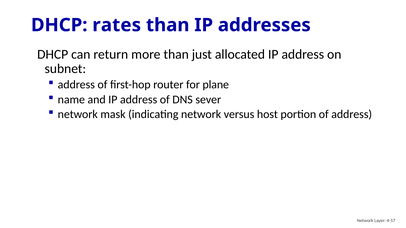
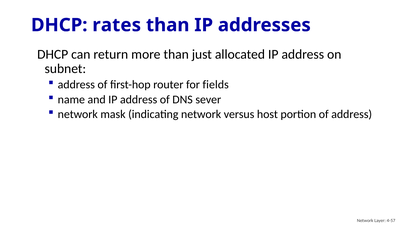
plane: plane -> fields (216, 85)
